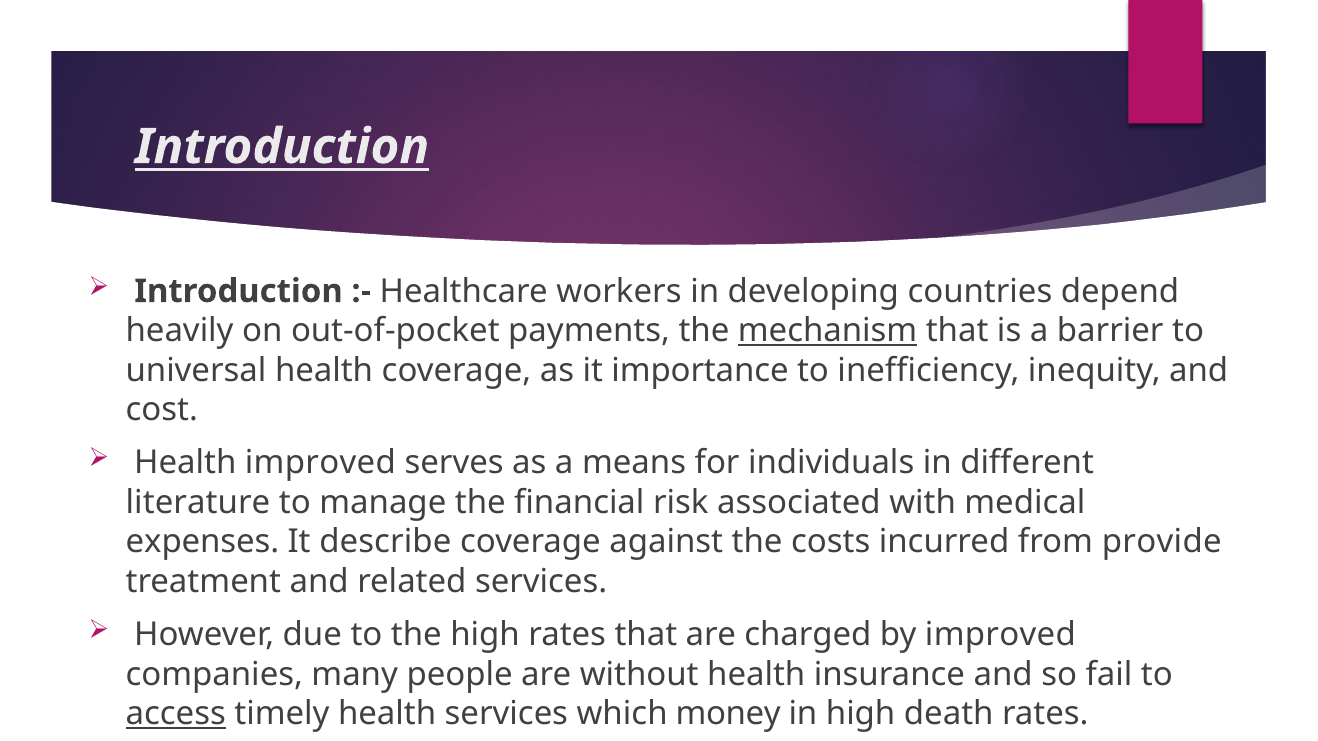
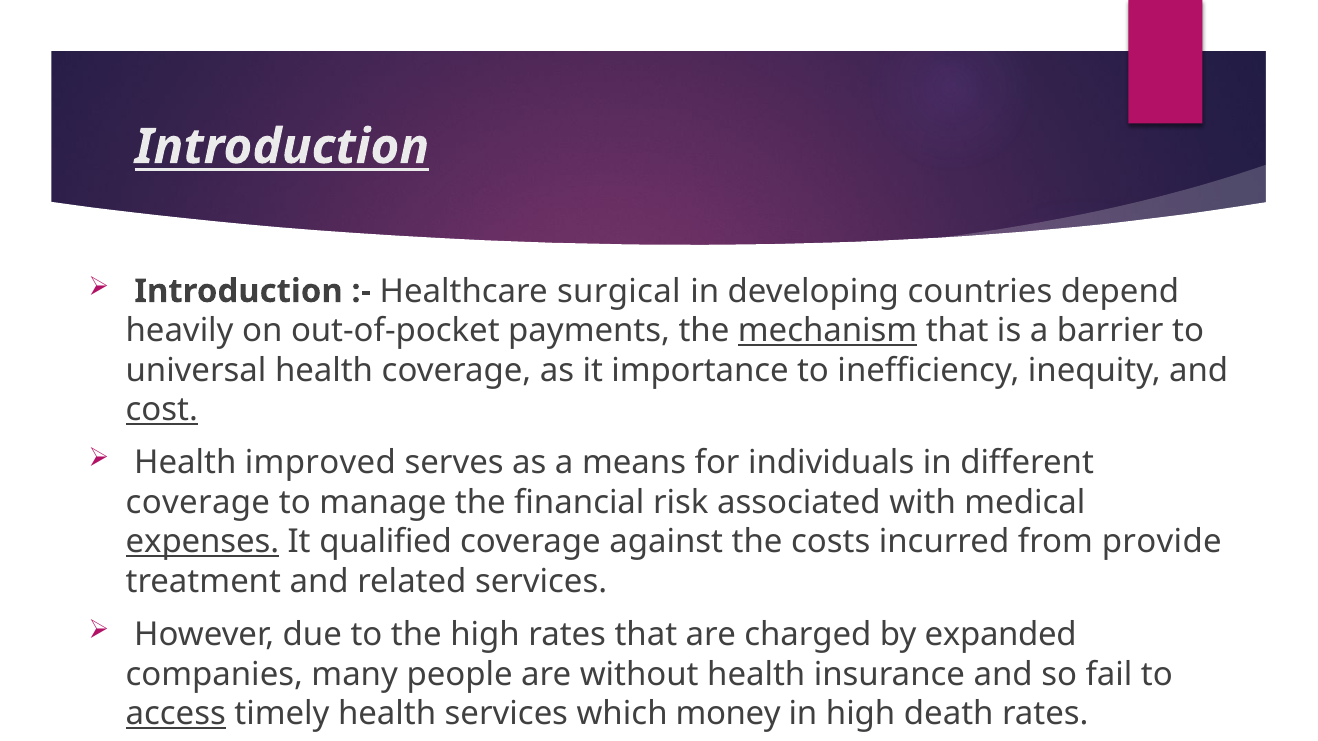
workers: workers -> surgical (619, 291)
cost underline: none -> present (162, 410)
literature: literature -> coverage (198, 503)
expenses underline: none -> present (202, 542)
describe: describe -> qualified (386, 542)
by improved: improved -> expanded (1001, 635)
